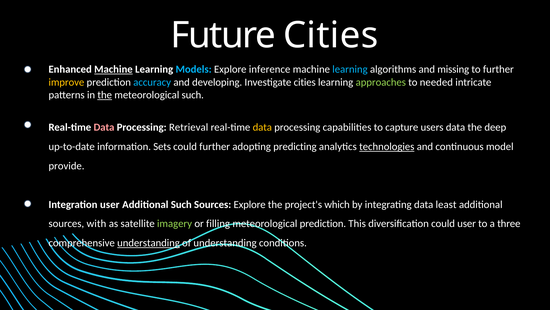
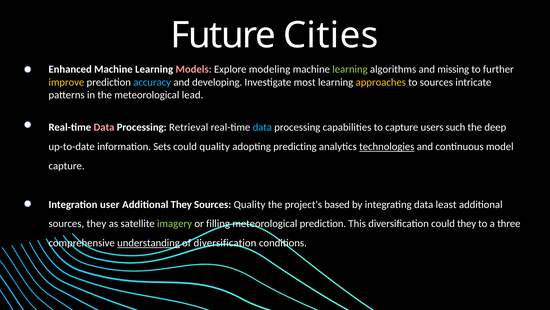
Machine underline: present -> none (113, 69)
Models colour: light blue -> pink (194, 69)
inference: inference -> modeling (270, 69)
learning colour: light blue -> light green (350, 69)
Investigate cities: cities -> most (305, 82)
approaches colour: light green -> yellow (381, 82)
to needed: needed -> sources (436, 82)
the underline: present -> none (105, 95)
meteorological such: such -> lead (193, 95)
data colour: yellow -> light blue (262, 127)
users data: data -> such (456, 127)
could further: further -> quality (215, 146)
provide: provide -> capture (67, 166)
Additional Such: Such -> They (181, 204)
Sources Explore: Explore -> Quality (250, 204)
which: which -> based (337, 204)
sources with: with -> they (96, 223)
could user: user -> they (467, 223)
of understanding: understanding -> diversification (225, 243)
